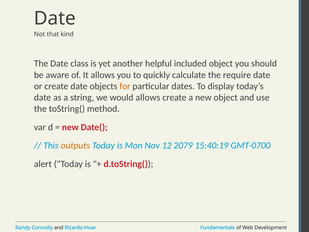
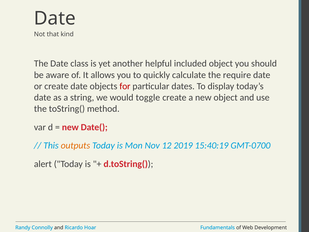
for colour: orange -> red (125, 86)
would allows: allows -> toggle (148, 97)
2079: 2079 -> 2019 (183, 145)
